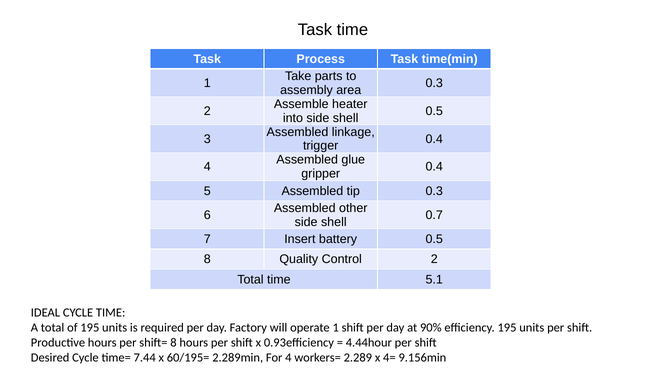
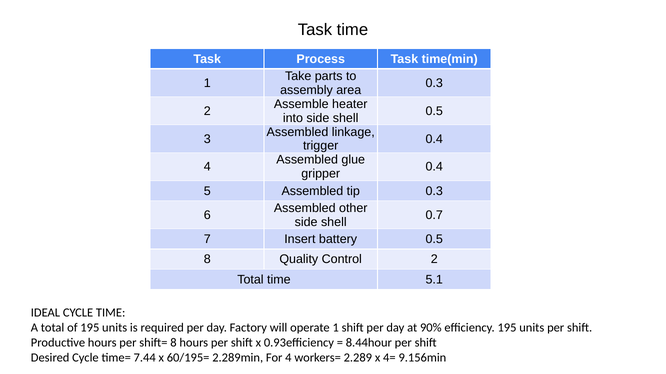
4.44hour: 4.44hour -> 8.44hour (369, 343)
